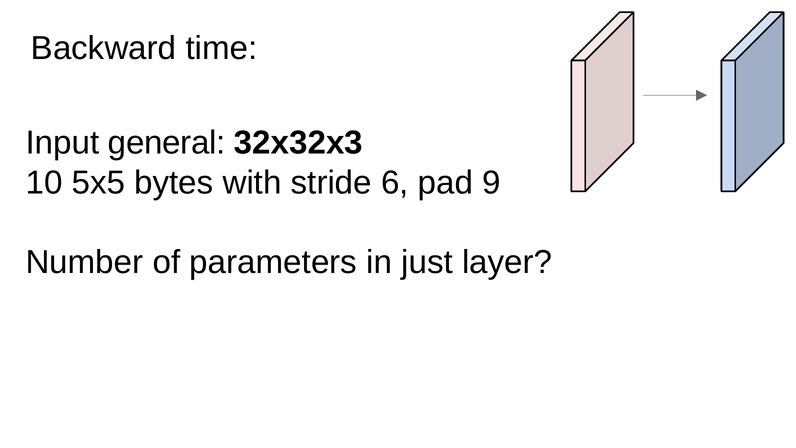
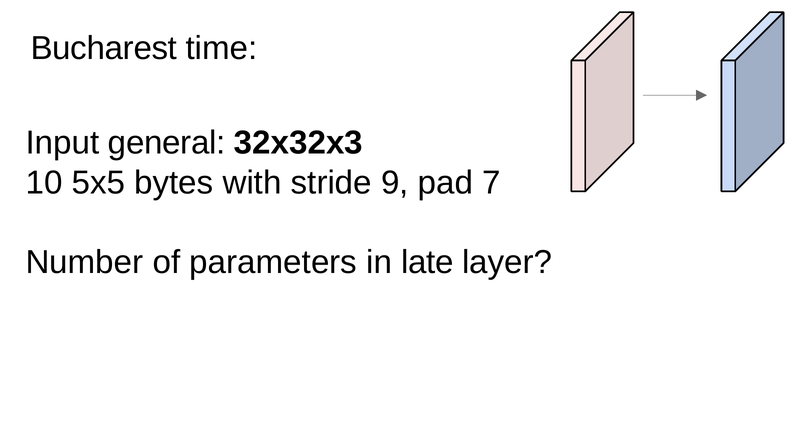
Backward: Backward -> Bucharest (104, 48)
6: 6 -> 9 (395, 183)
9: 9 -> 7 (492, 183)
just: just -> late (427, 262)
